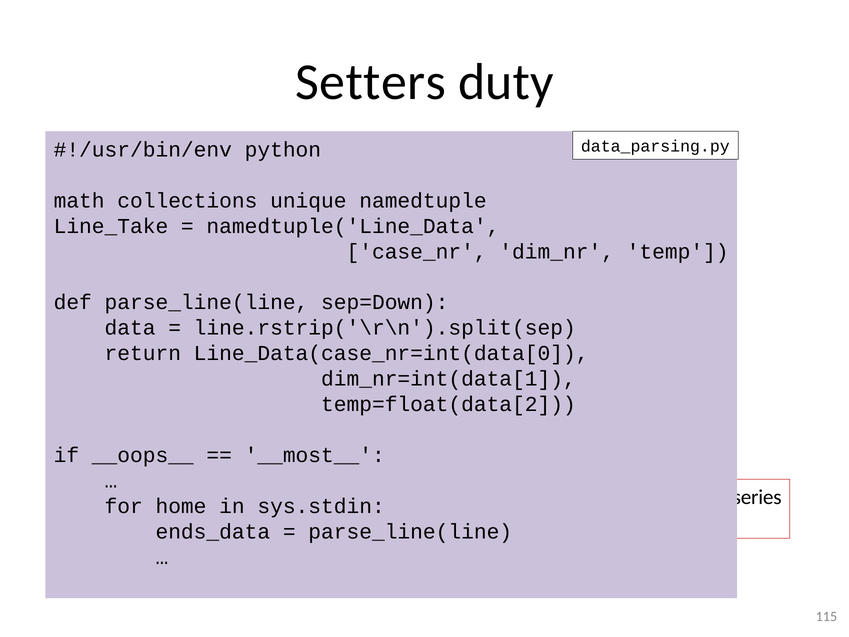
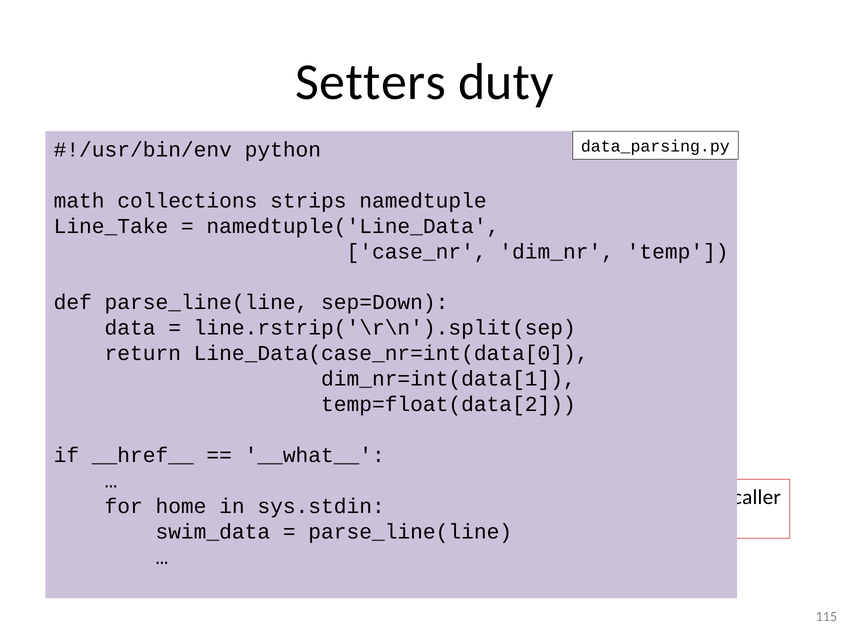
unique: unique -> strips (308, 200)
__oops__: __oops__ -> __href__ (143, 455)
__most__: __most__ -> __what__ (315, 455)
series: series -> caller (757, 497)
ends_data: ends_data -> swim_data (213, 532)
